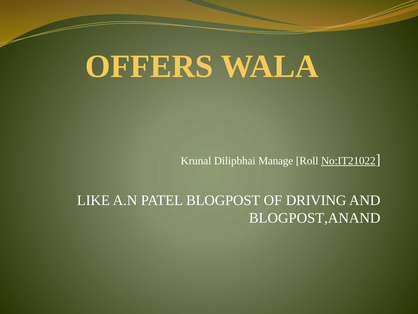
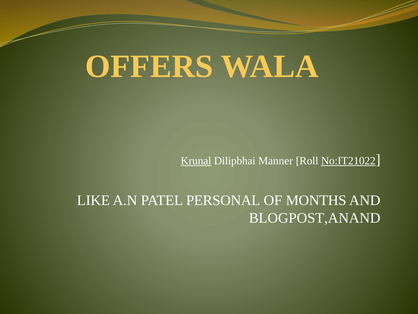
Krunal underline: none -> present (196, 161)
Manage: Manage -> Manner (276, 161)
BLOGPOST: BLOGPOST -> PERSONAL (223, 200)
DRIVING: DRIVING -> MONTHS (316, 200)
